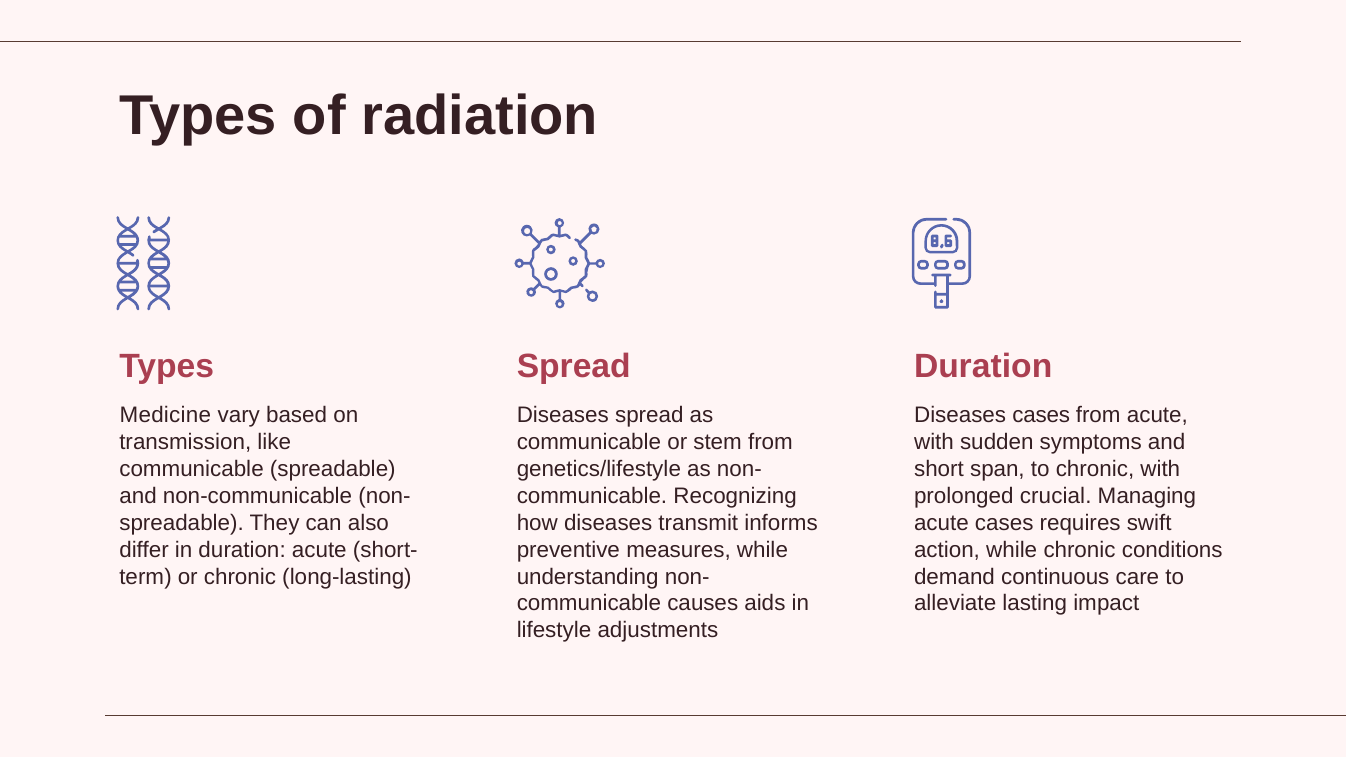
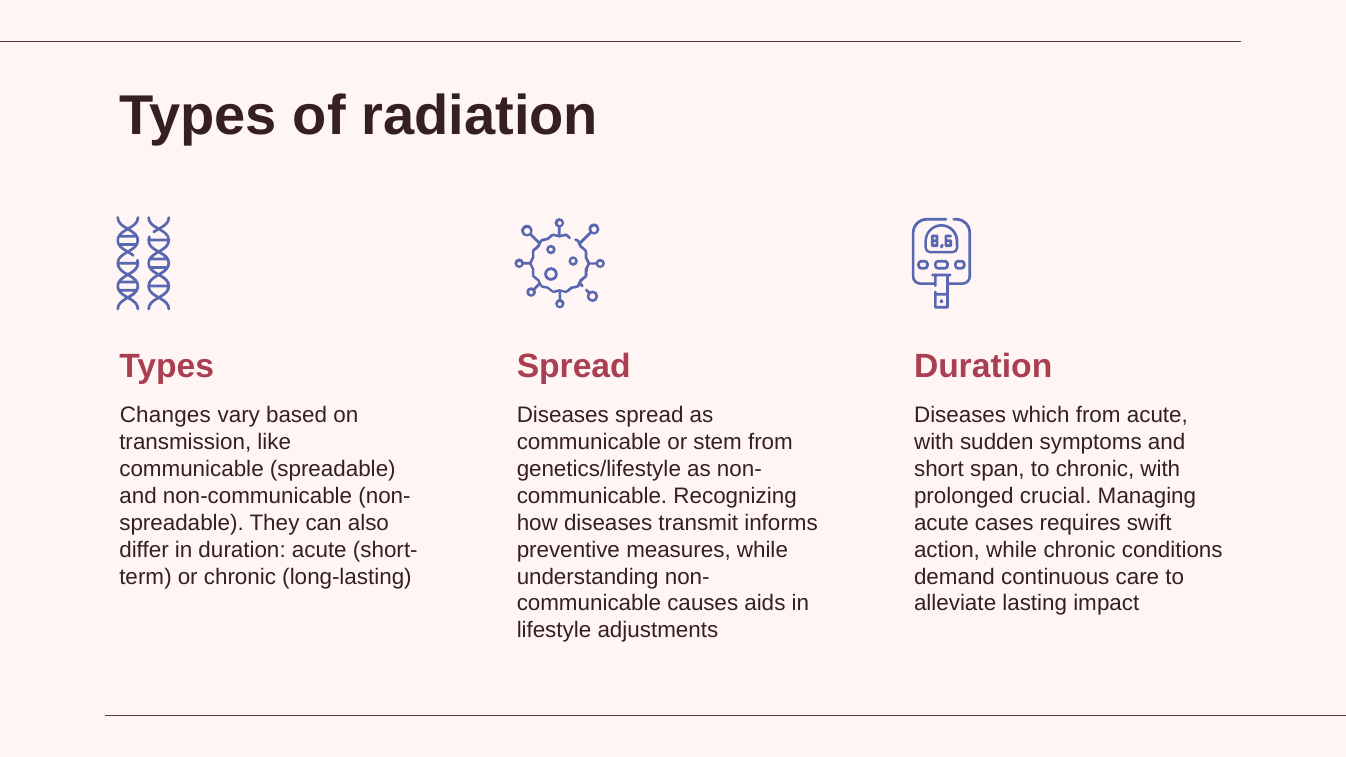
Medicine: Medicine -> Changes (165, 415)
Diseases cases: cases -> which (1041, 415)
